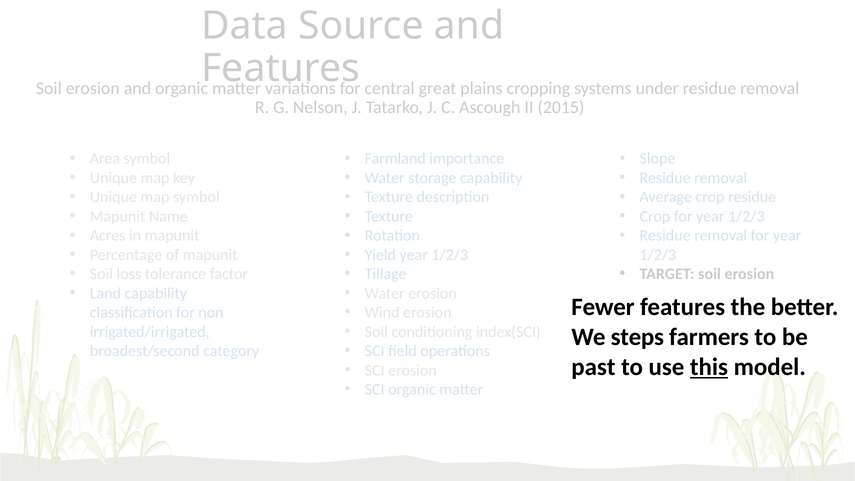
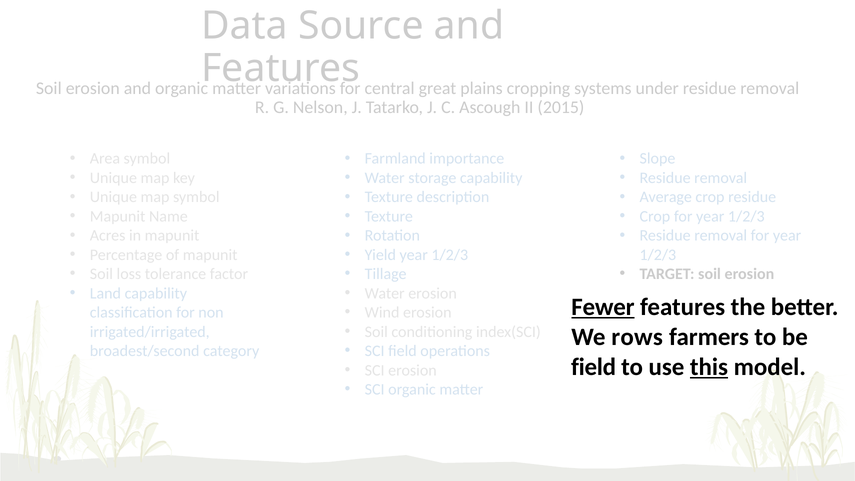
Fewer underline: none -> present (603, 307)
steps: steps -> rows (637, 337)
past: past -> field (594, 367)
